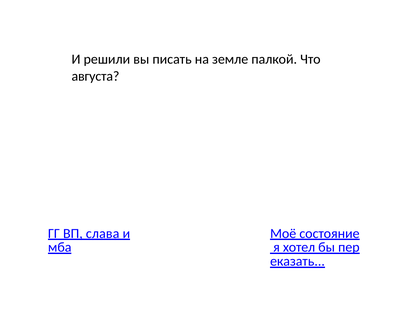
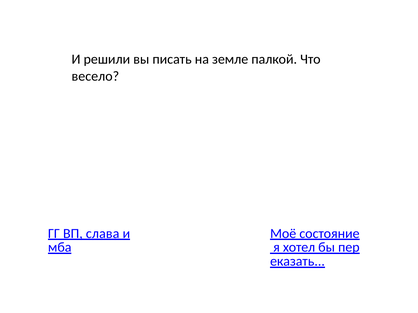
августа: августа -> весело (95, 76)
